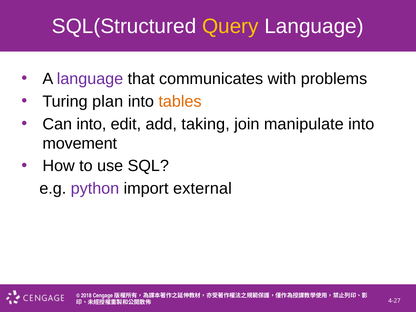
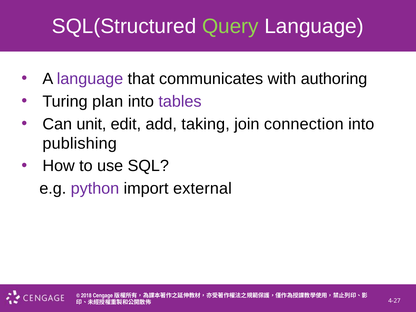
Query colour: yellow -> light green (230, 26)
problems: problems -> authoring (334, 79)
tables colour: orange -> purple (180, 101)
Can into: into -> unit (91, 124)
manipulate: manipulate -> connection (304, 124)
movement: movement -> publishing (80, 143)
